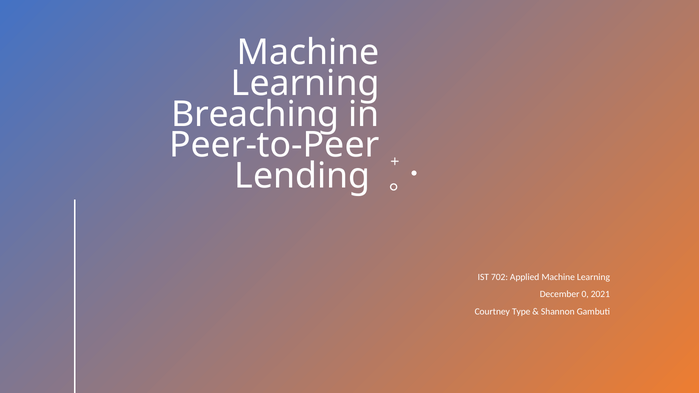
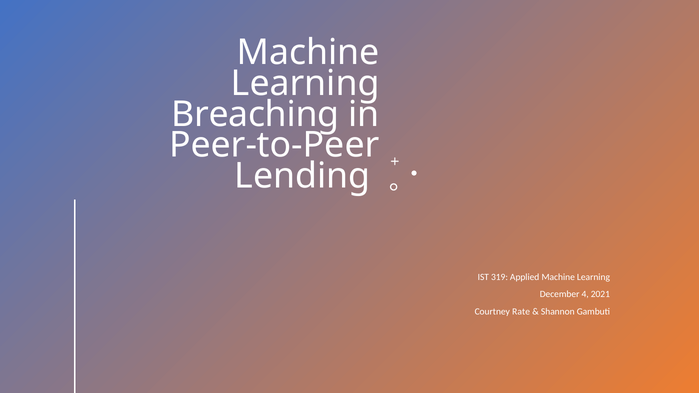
702: 702 -> 319 (499, 277)
0: 0 -> 4 (585, 294)
Type: Type -> Rate (521, 312)
